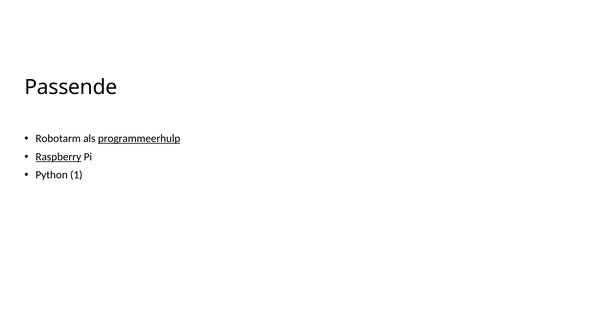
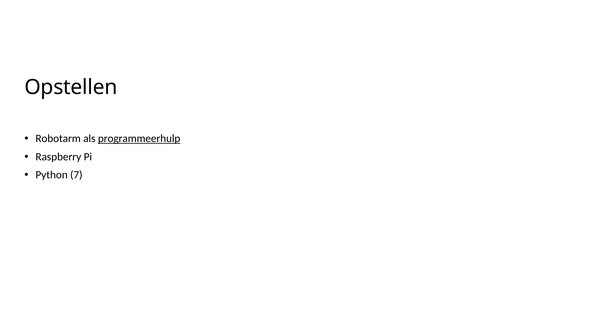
Passende: Passende -> Opstellen (71, 87)
Raspberry underline: present -> none (58, 157)
1: 1 -> 7 (76, 175)
